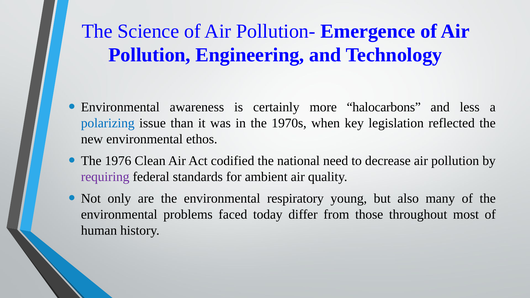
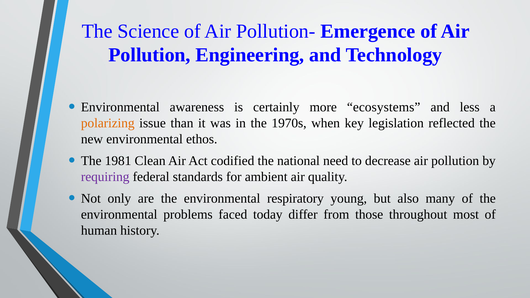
halocarbons: halocarbons -> ecosystems (384, 107)
polarizing colour: blue -> orange (108, 123)
1976: 1976 -> 1981 (118, 161)
